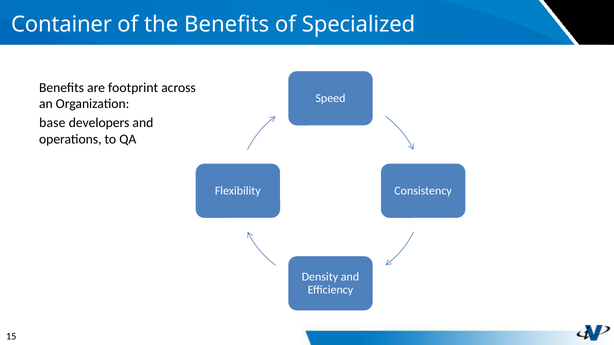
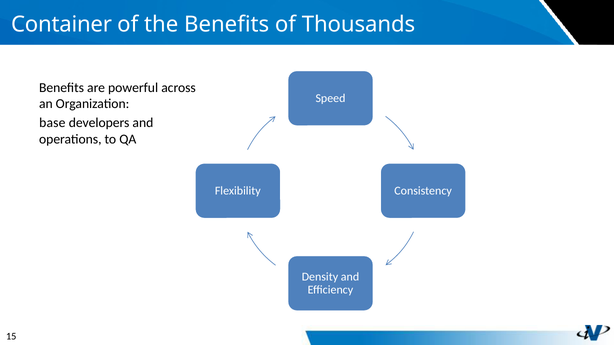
Specialized: Specialized -> Thousands (358, 24)
footprint: footprint -> powerful (133, 88)
